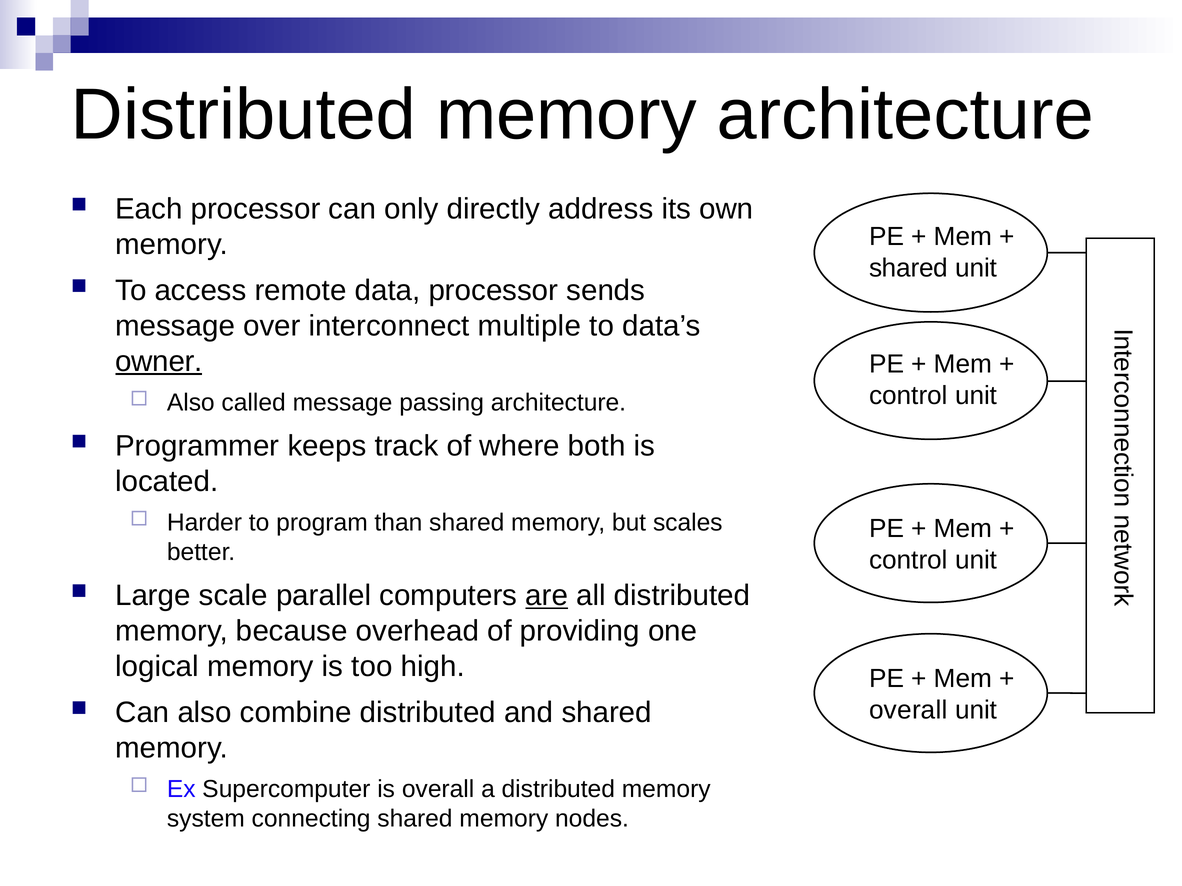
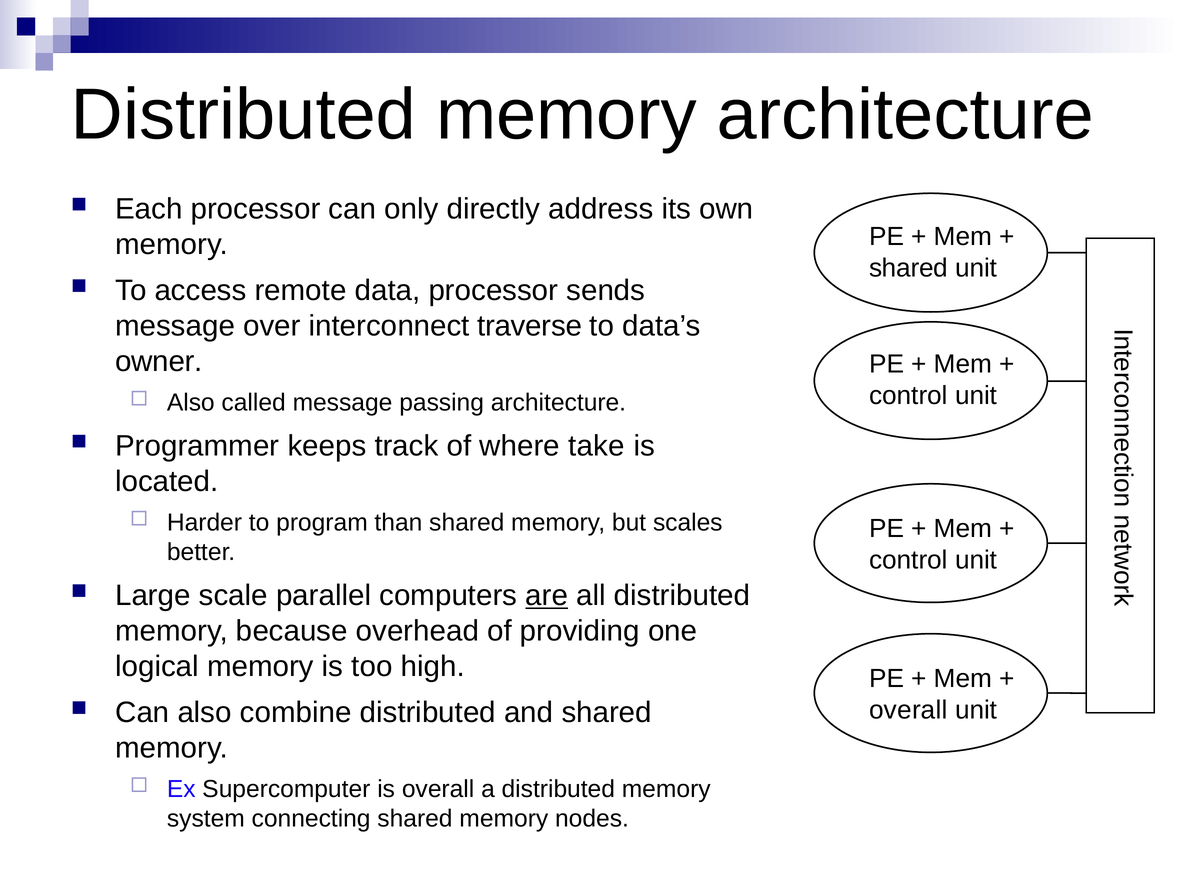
multiple: multiple -> traverse (530, 326)
owner underline: present -> none (159, 362)
both: both -> take (597, 446)
